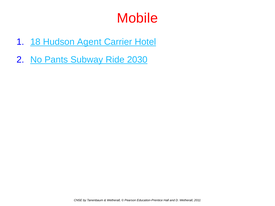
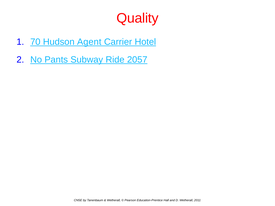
Mobile: Mobile -> Quality (138, 18)
18: 18 -> 70 (35, 42)
2030: 2030 -> 2057 (137, 60)
